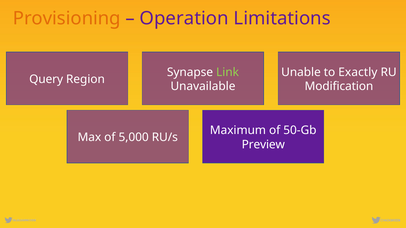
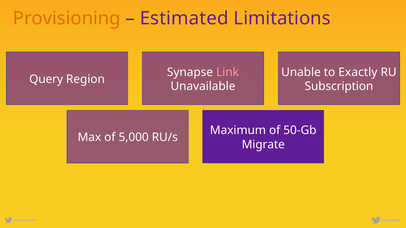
Operation: Operation -> Estimated (184, 18)
Link colour: light green -> pink (228, 72)
Modification: Modification -> Subscription (339, 87)
Preview: Preview -> Migrate (263, 145)
